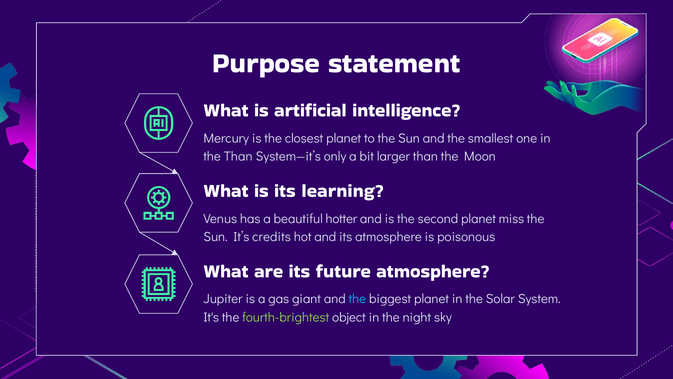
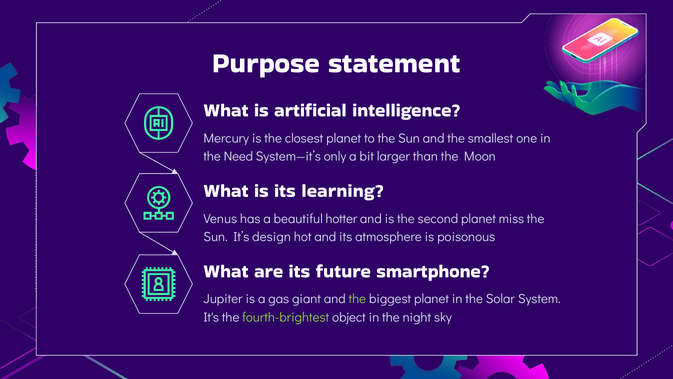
the Than: Than -> Need (238, 156)
credits: credits -> design (272, 237)
future atmosphere: atmosphere -> smartphone (433, 272)
the colour: light blue -> light green (357, 299)
